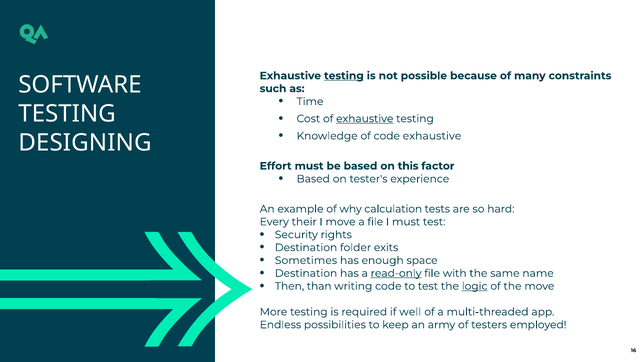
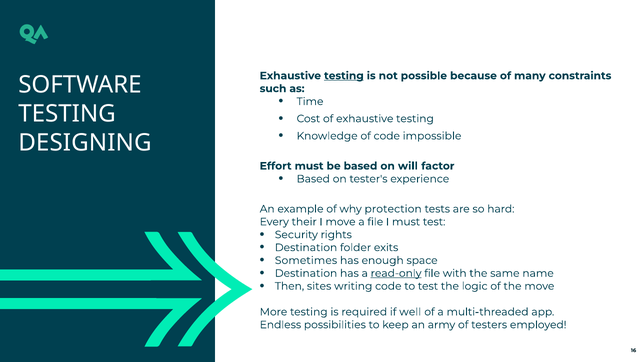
exhaustive underline: present -> none (365, 119)
code exhaustive: exhaustive -> impossible (432, 136)
this: this -> will (408, 166)
calculation: calculation -> protection (393, 209)
than: than -> sites (319, 286)
logic underline: present -> none (475, 286)
